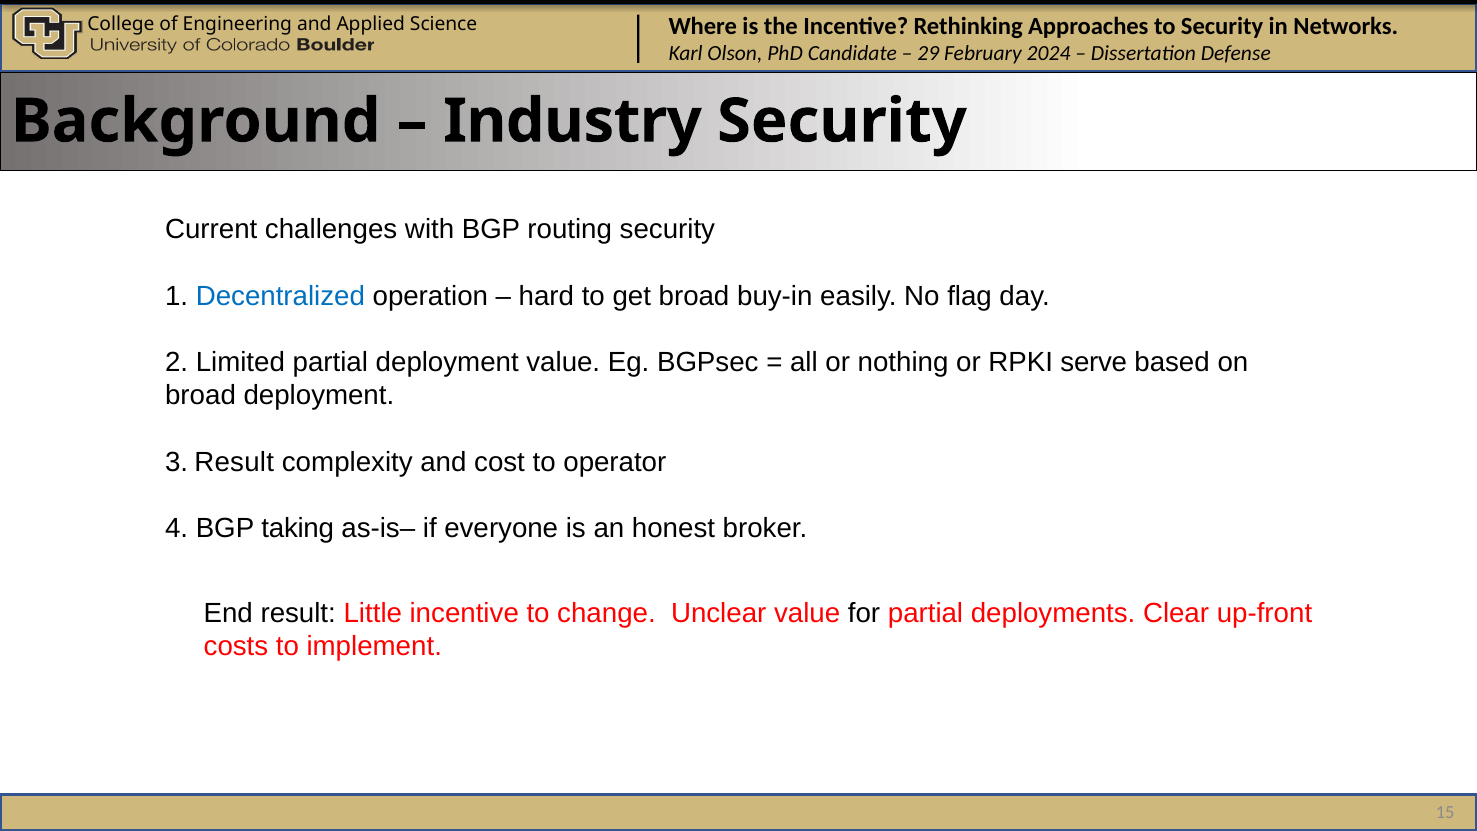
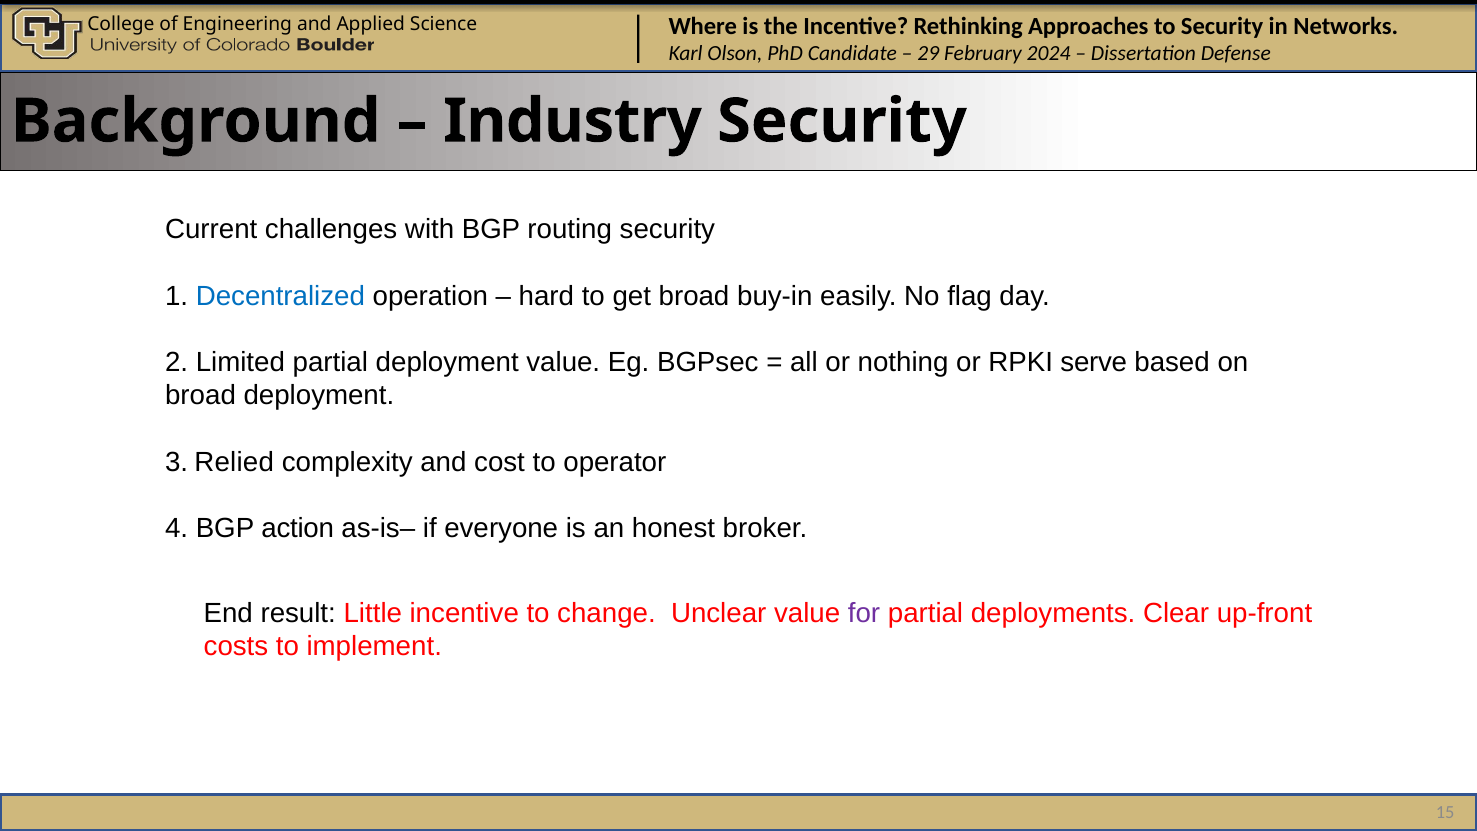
3 Result: Result -> Relied (234, 462)
taking: taking -> action (298, 528)
for colour: black -> purple (864, 613)
